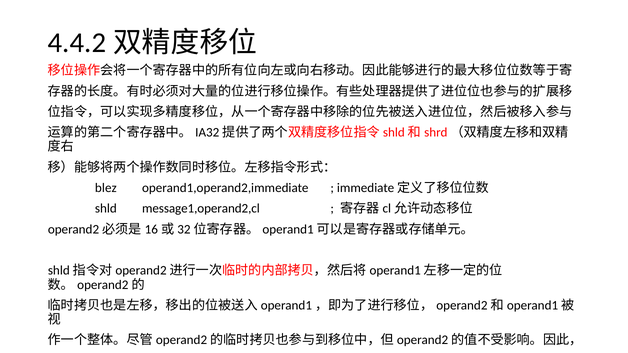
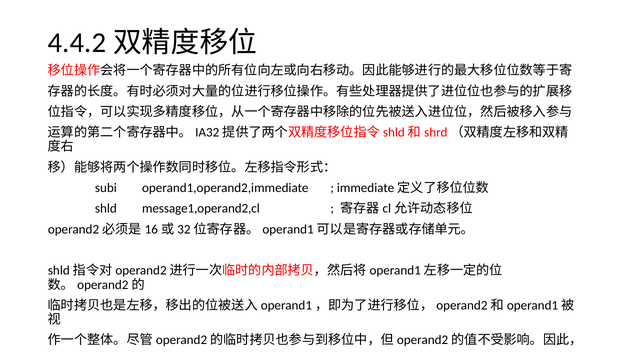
blez: blez -> subi (106, 188)
